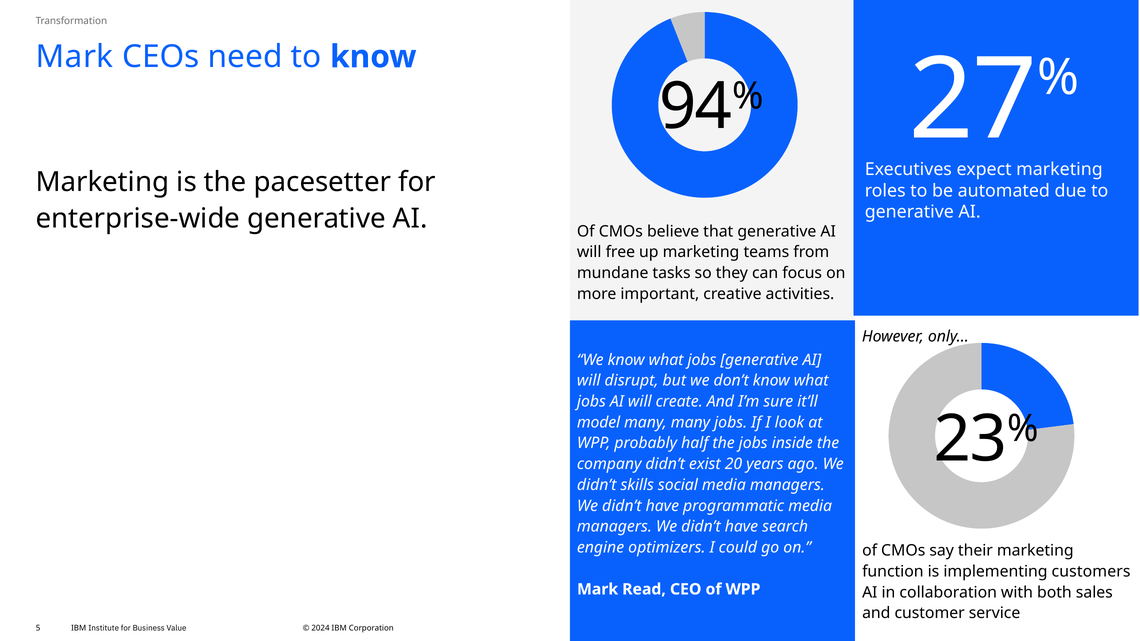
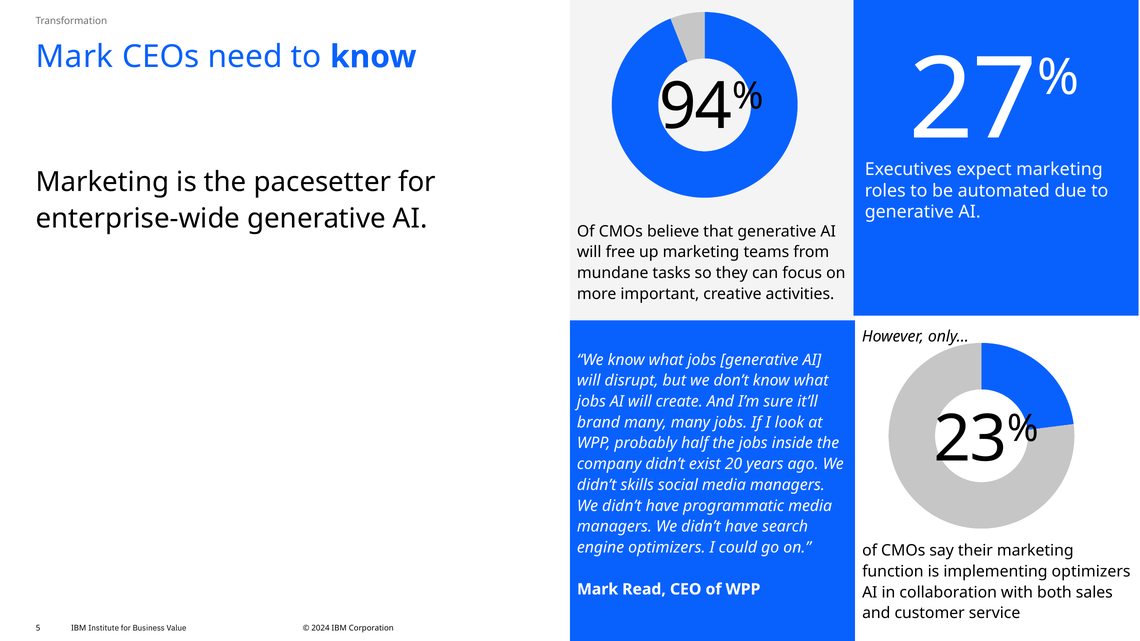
model: model -> brand (598, 423)
implementing customers: customers -> optimizers (1091, 572)
